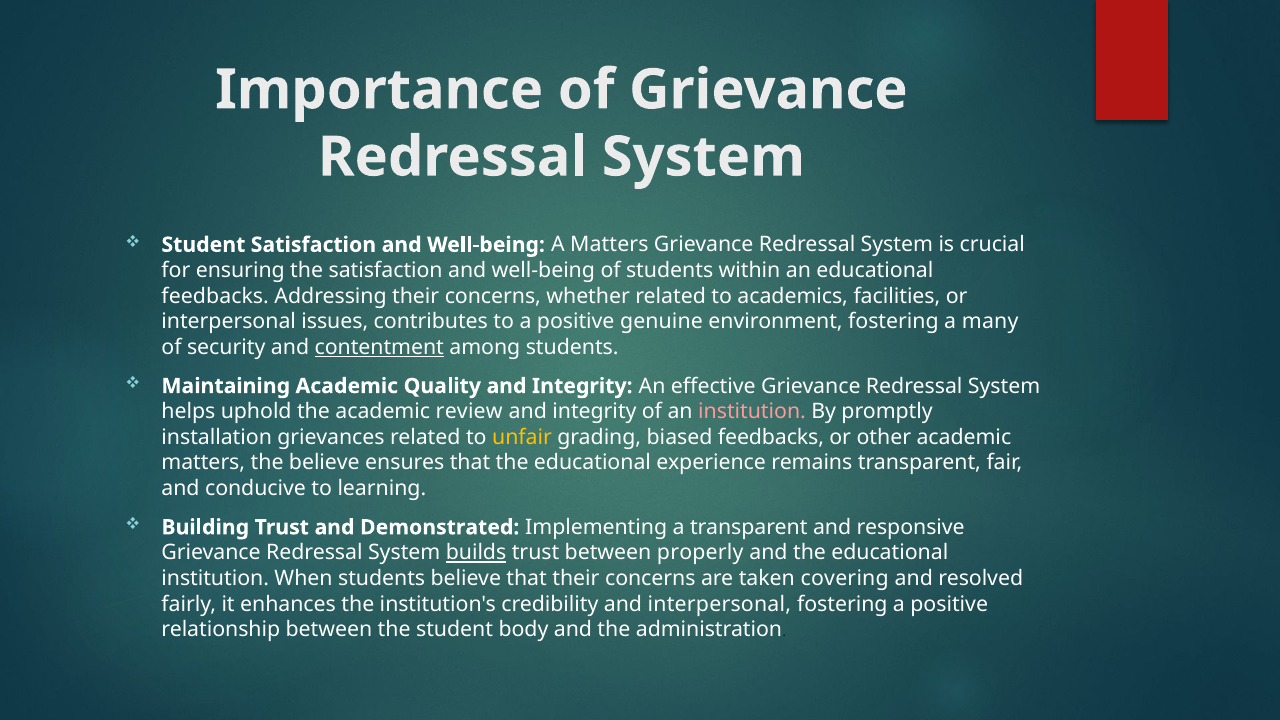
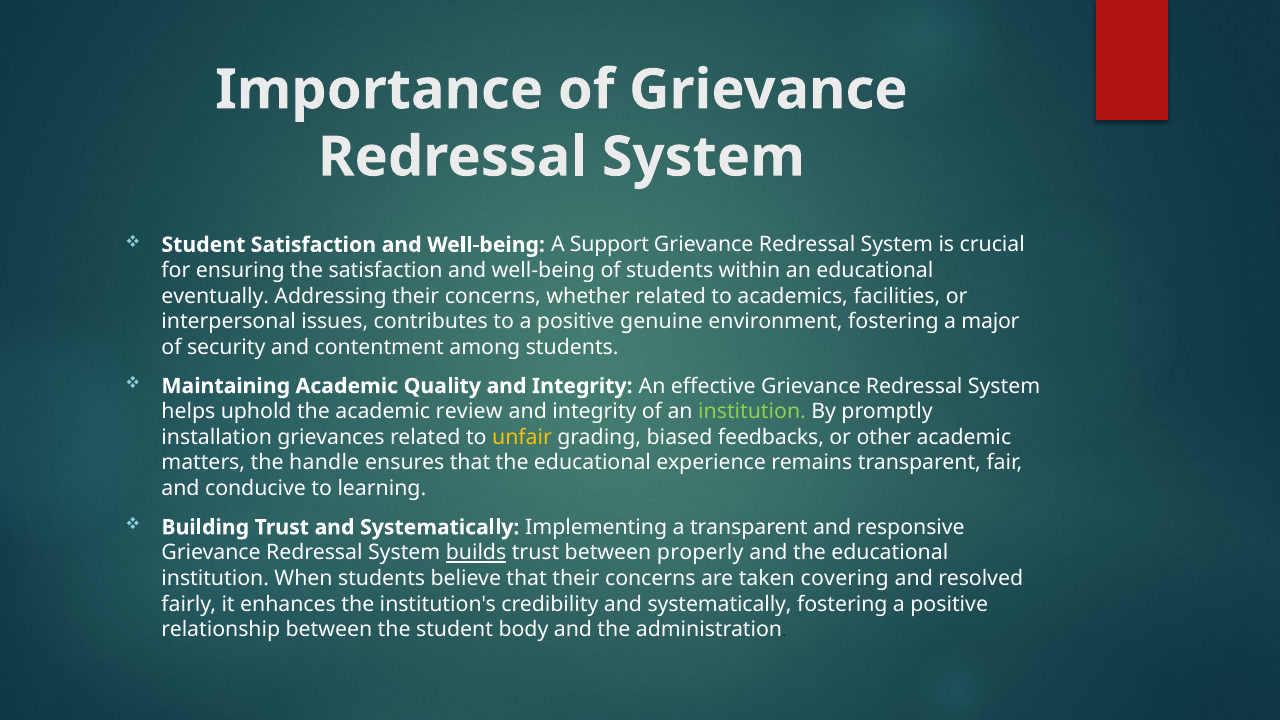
A Matters: Matters -> Support (609, 245)
feedbacks: feedbacks -> eventually (215, 296)
many: many -> major (990, 322)
contentment underline: present -> none (379, 347)
institution colour: pink -> light green (752, 412)
the believe: believe -> handle (324, 463)
Trust and Demonstrated: Demonstrated -> Systematically (440, 527)
credibility and interpersonal: interpersonal -> systematically (720, 604)
